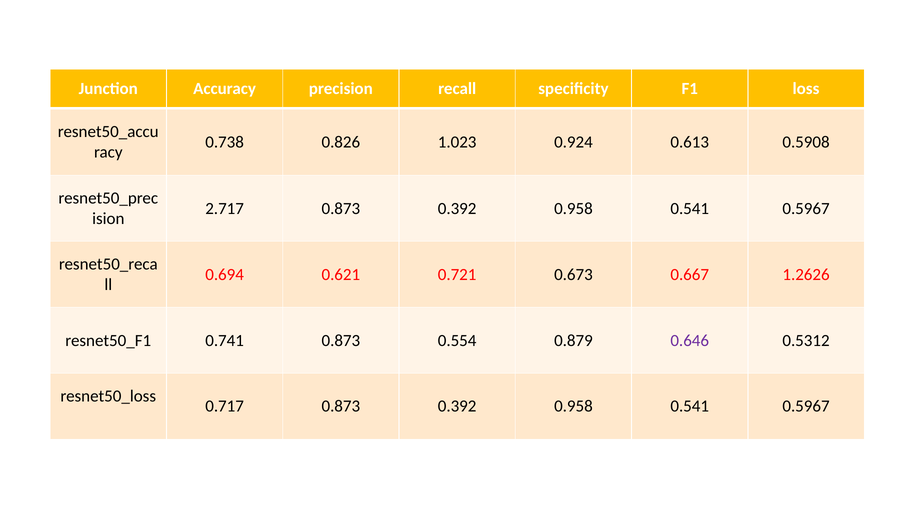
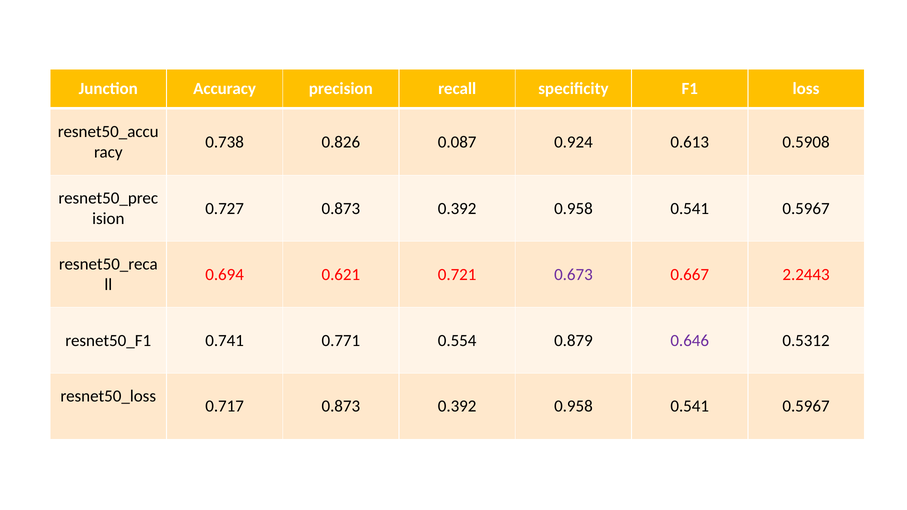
1.023: 1.023 -> 0.087 (457, 142)
2.717: 2.717 -> 0.727 (225, 209)
0.673 colour: black -> purple (573, 275)
1.2626: 1.2626 -> 2.2443 (806, 275)
0.741 0.873: 0.873 -> 0.771 (341, 341)
